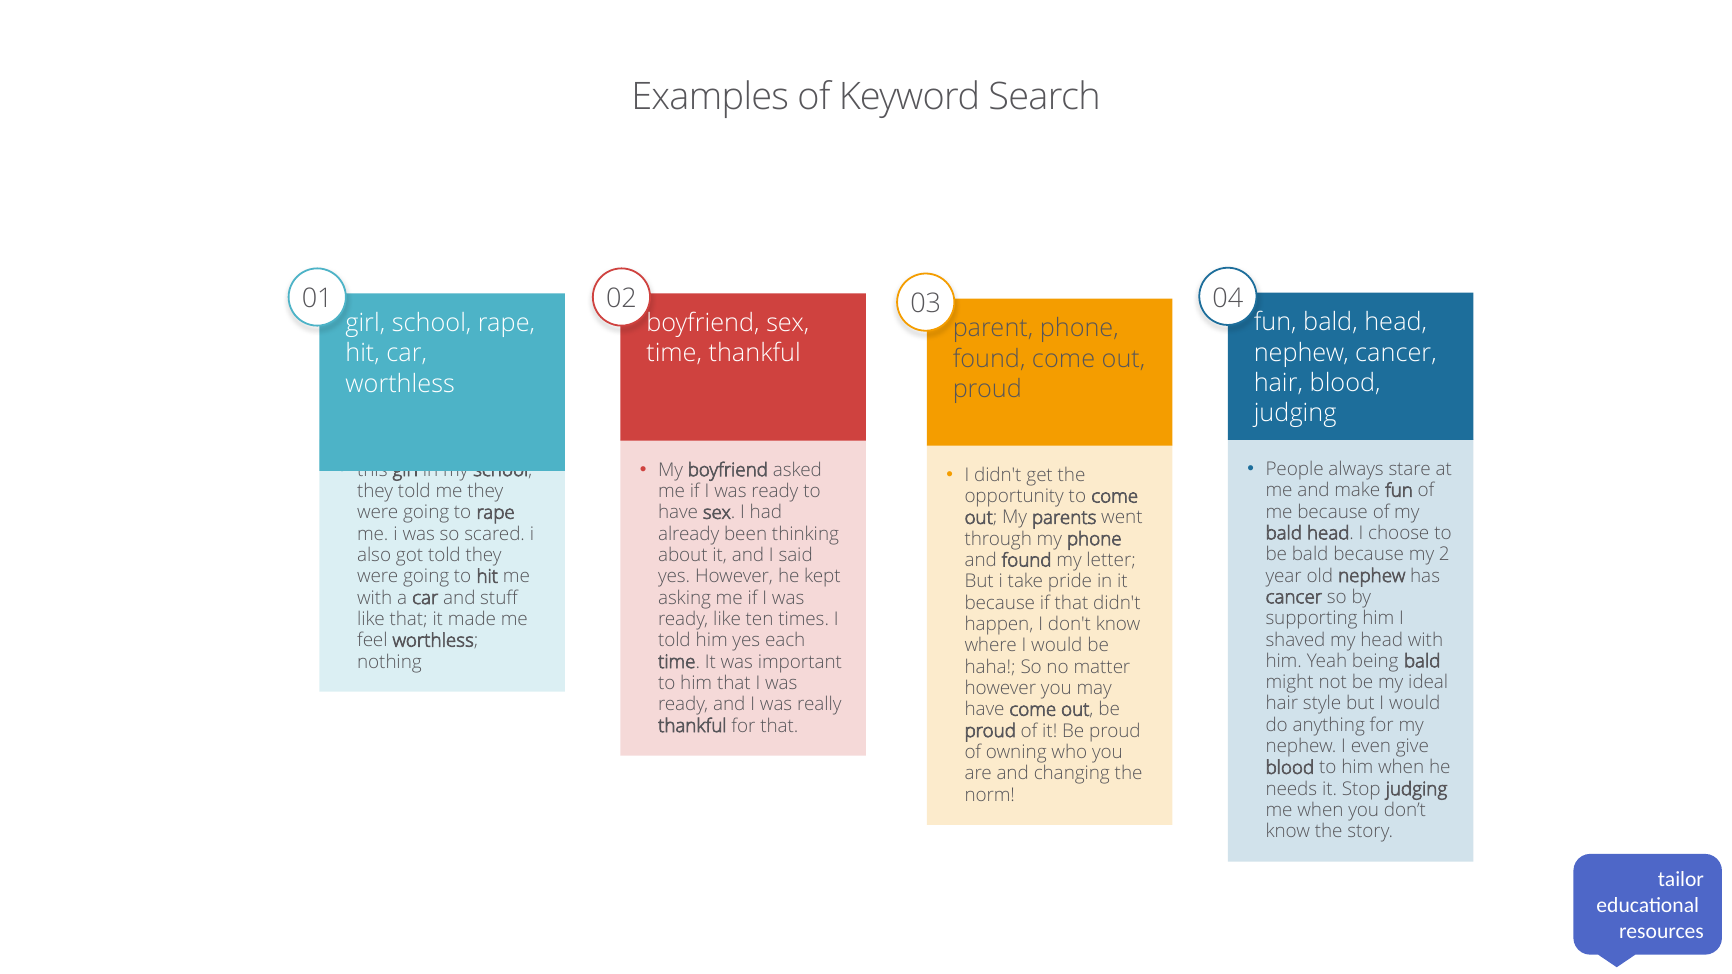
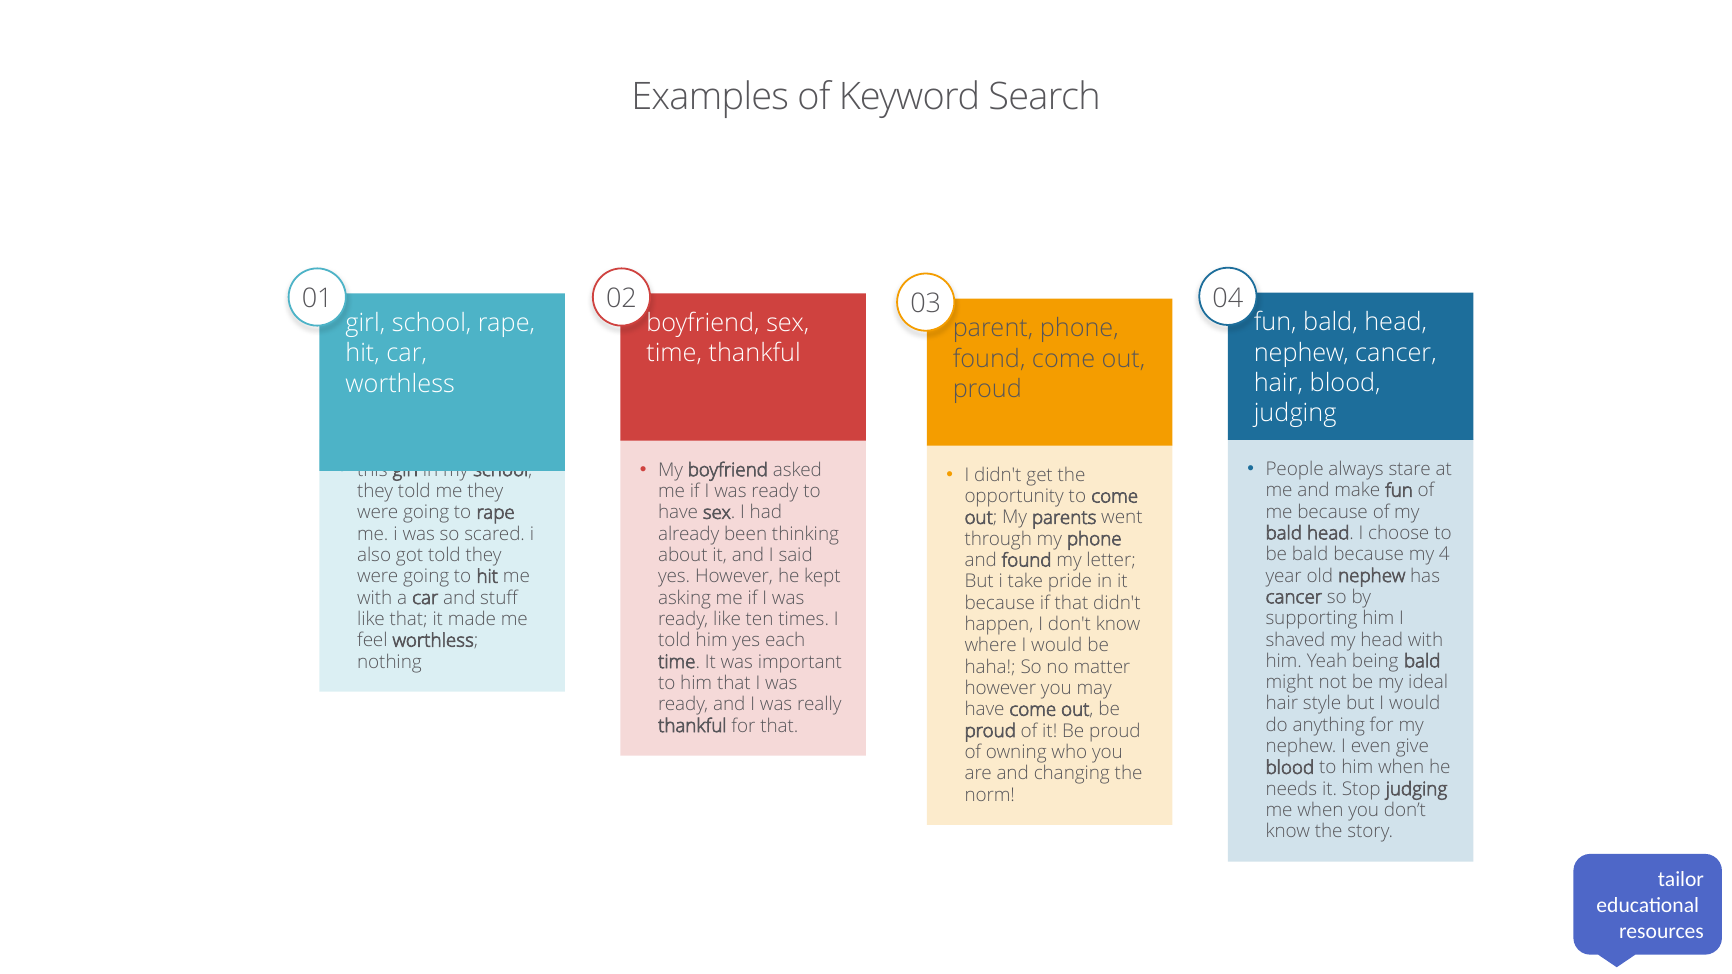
2: 2 -> 4 (1444, 555)
